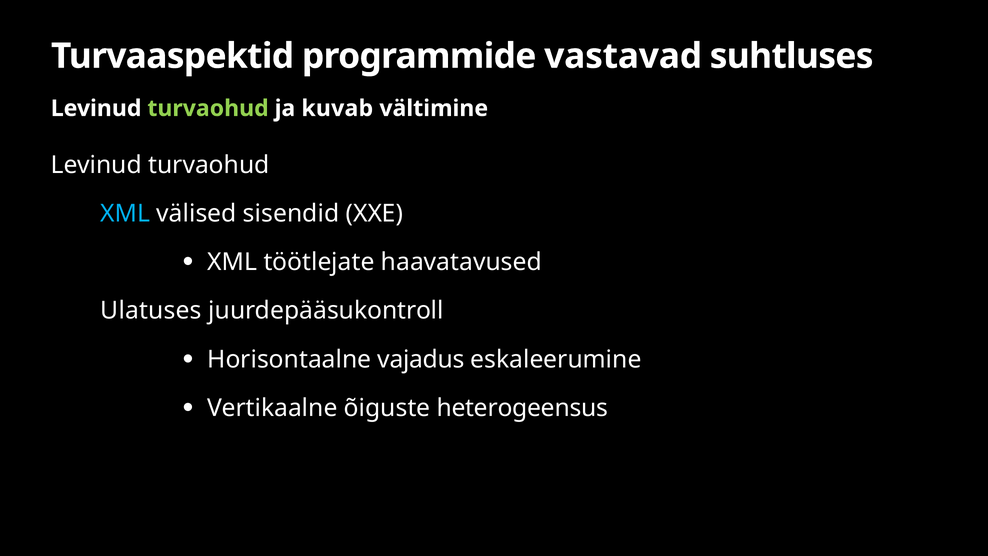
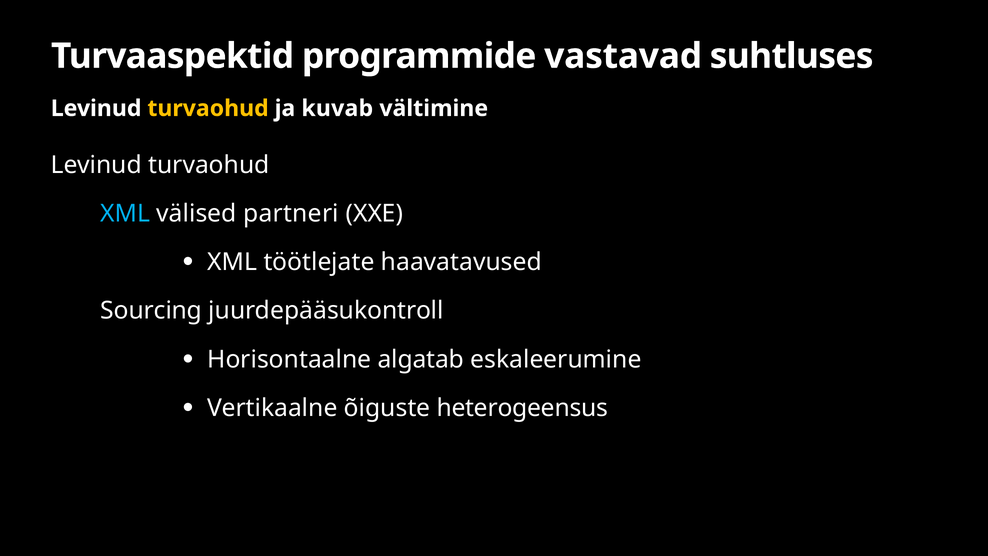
turvaohud colour: light green -> yellow (208, 108)
sisendid: sisendid -> partneri (291, 213)
Ulatuses: Ulatuses -> Sourcing (151, 311)
vajadus: vajadus -> algatab (421, 359)
